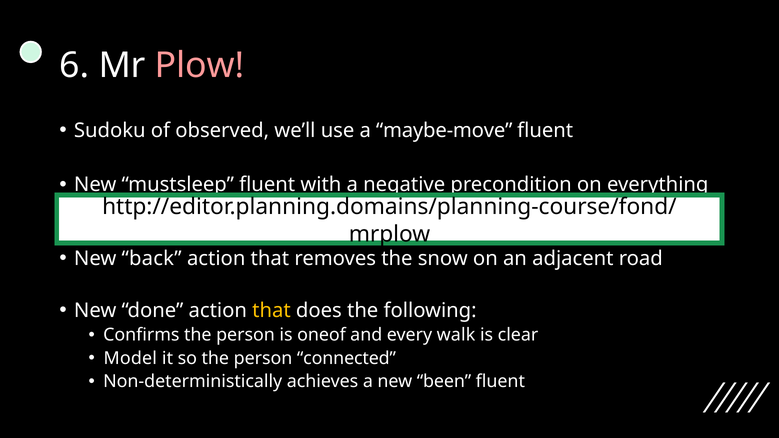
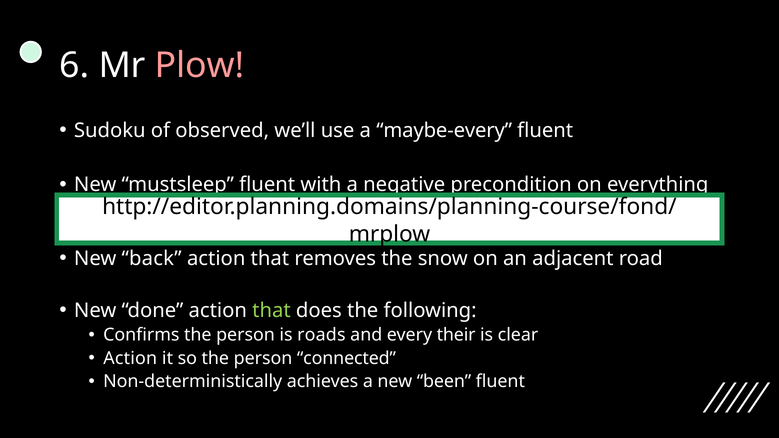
maybe-move: maybe-move -> maybe-every (444, 130)
that colour: yellow -> light green (272, 310)
oneof: oneof -> roads (321, 335)
walk: walk -> their (456, 335)
Model: Model -> Action (130, 358)
